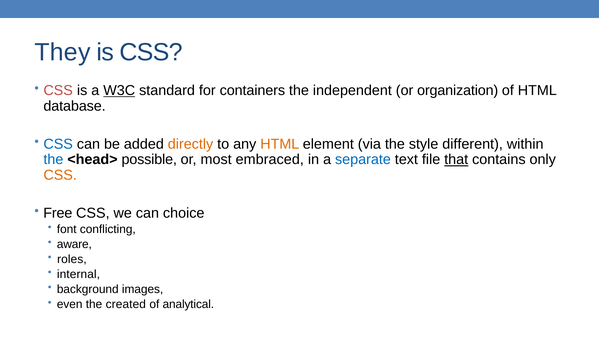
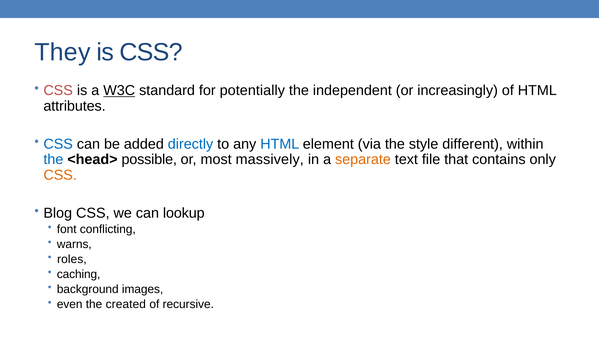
containers: containers -> potentially (252, 90)
organization: organization -> increasingly (458, 90)
database: database -> attributes (75, 106)
directly colour: orange -> blue (191, 144)
HTML colour: orange -> blue (280, 144)
embraced: embraced -> massively (270, 160)
separate colour: blue -> orange (363, 160)
that underline: present -> none (456, 160)
Free: Free -> Blog (58, 213)
choice: choice -> lookup (184, 213)
aware: aware -> warns (74, 244)
internal: internal -> caching (79, 274)
analytical: analytical -> recursive (188, 304)
